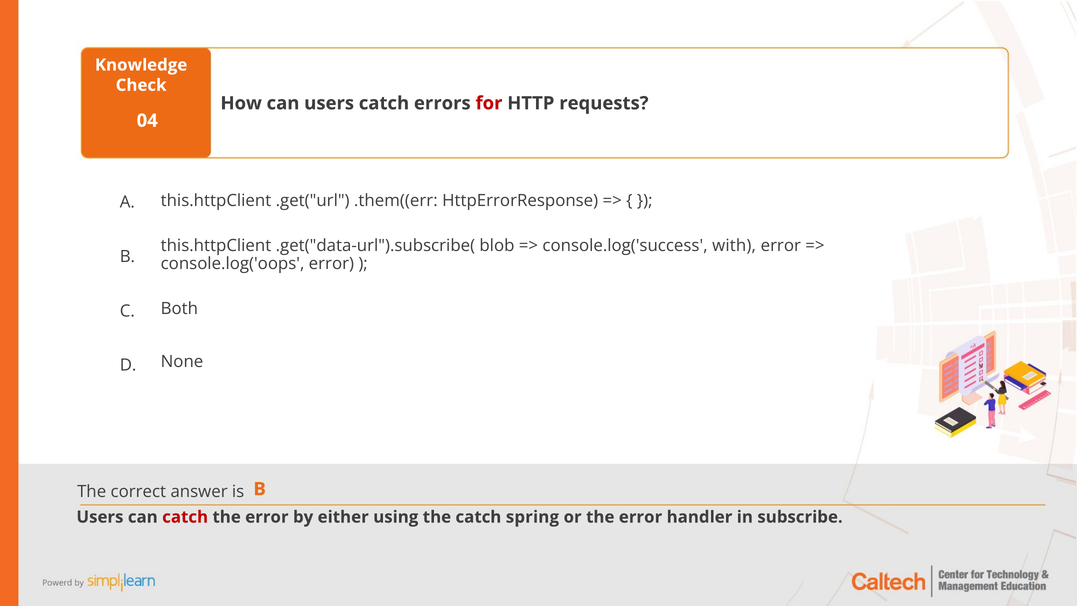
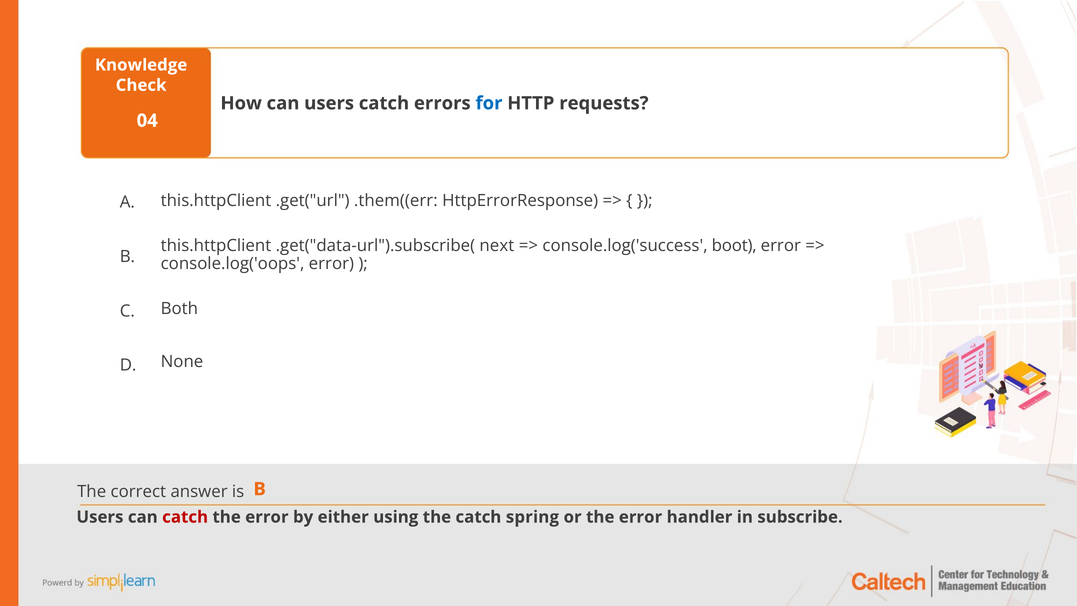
for colour: red -> blue (489, 103)
blob: blob -> next (497, 245)
with: with -> boot (734, 245)
